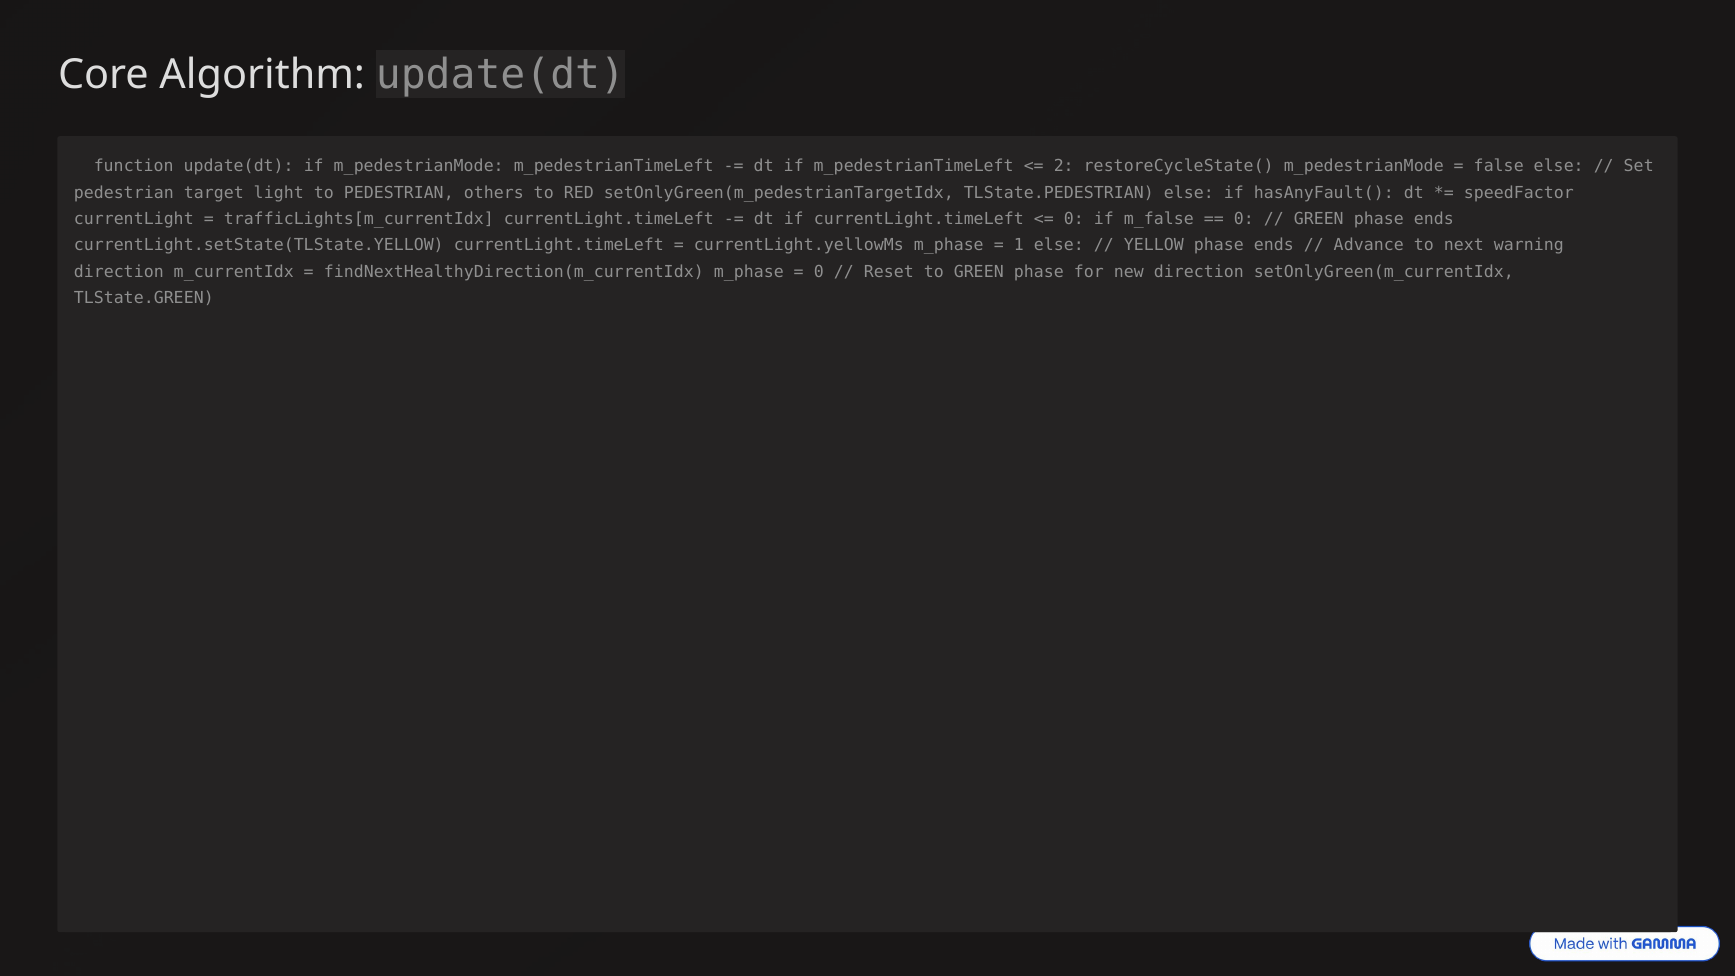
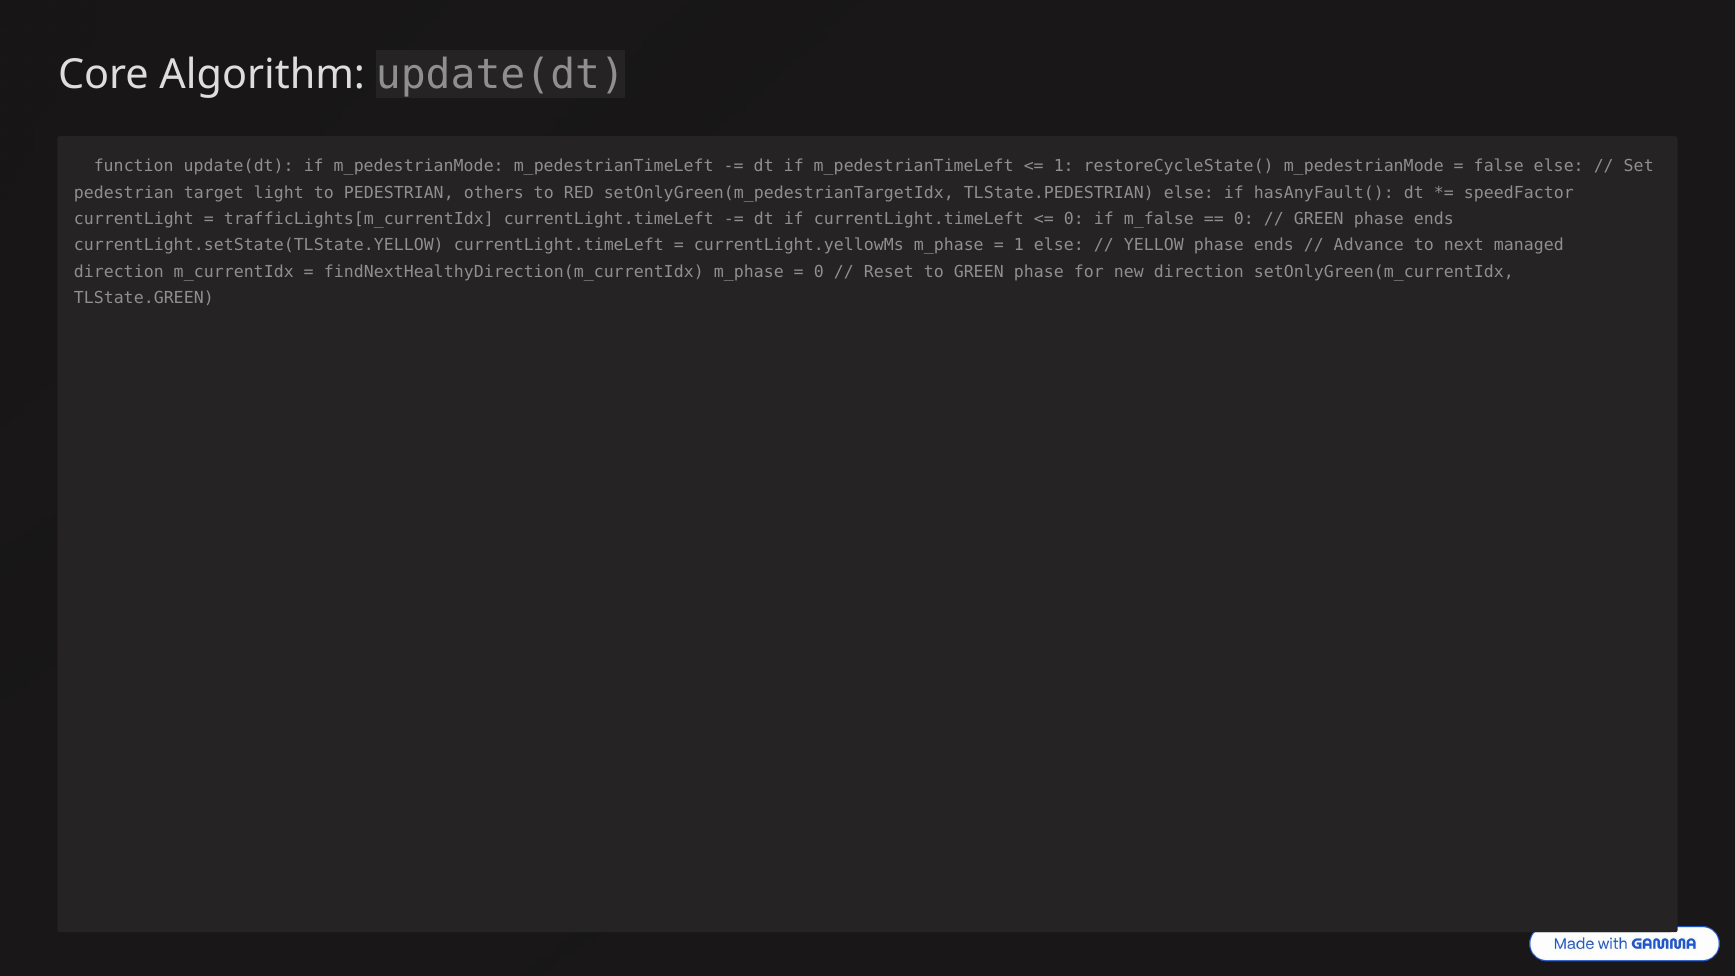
2: 2 -> 1 (1064, 166)
warning: warning -> managed (1529, 245)
